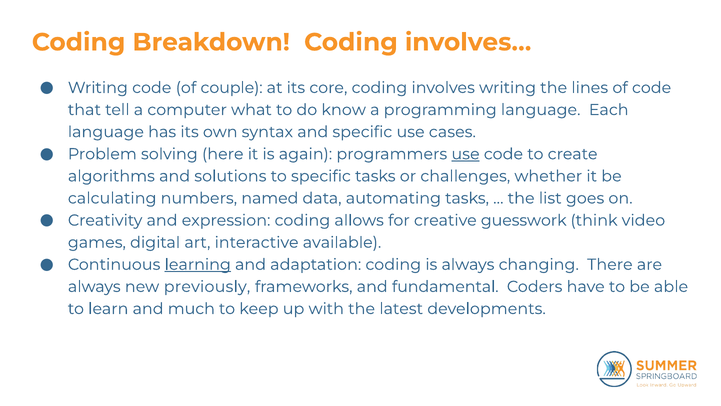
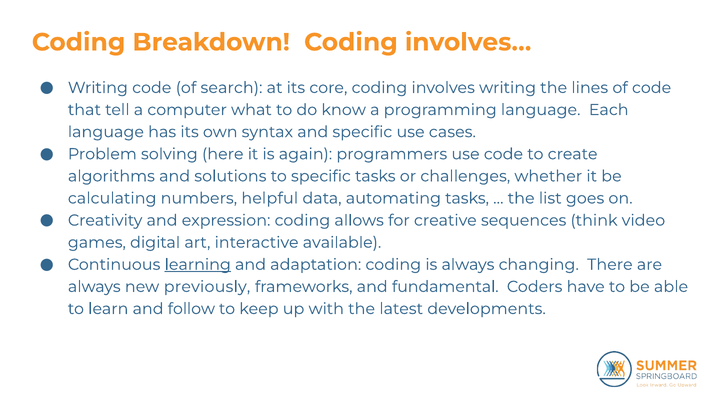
couple: couple -> search (231, 88)
use underline: present -> none (466, 154)
named: named -> helpful (270, 198)
guesswork: guesswork -> sequences (524, 220)
much: much -> follow (191, 308)
